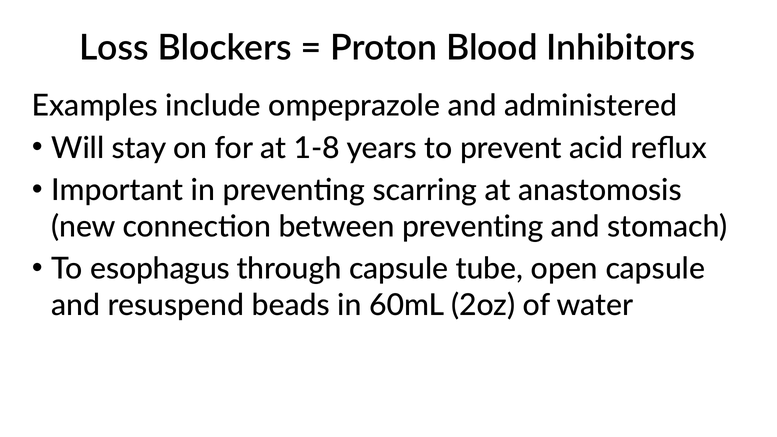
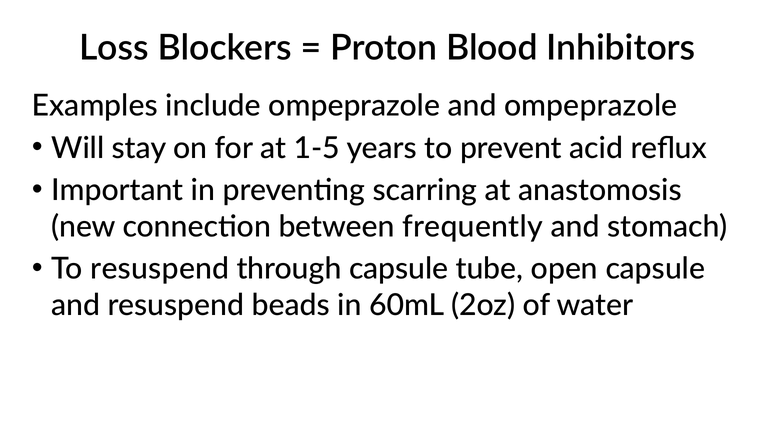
and administered: administered -> ompeprazole (591, 106)
1-8: 1-8 -> 1-5 (317, 148)
between preventing: preventing -> frequently (473, 227)
To esophagus: esophagus -> resuspend (160, 269)
